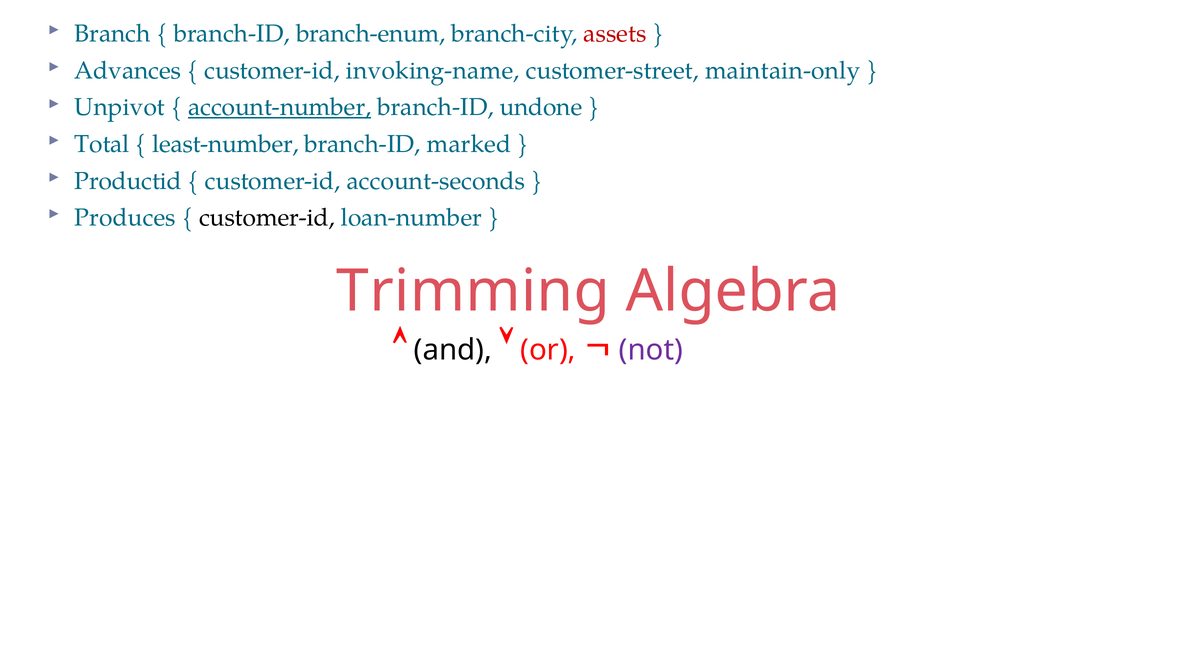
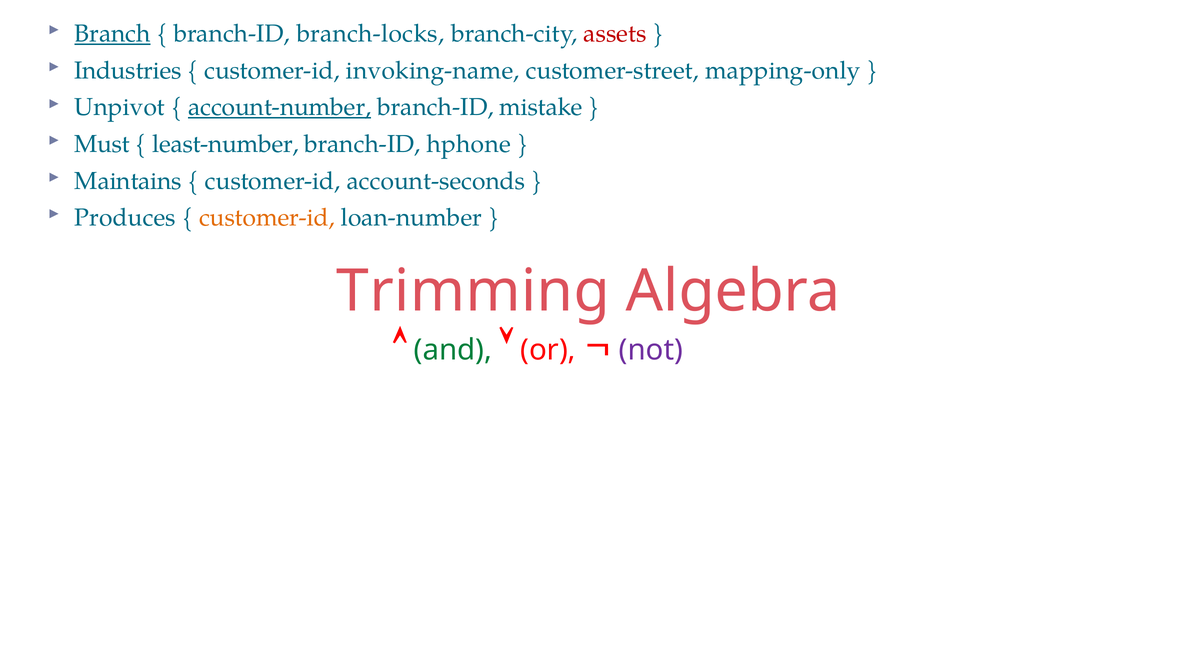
Branch underline: none -> present (113, 34)
branch-enum: branch-enum -> branch-locks (370, 34)
Advances: Advances -> Industries (128, 71)
maintain-only: maintain-only -> mapping-only (783, 71)
undone: undone -> mistake (541, 107)
Total: Total -> Must (102, 144)
marked: marked -> hphone (469, 144)
Productid: Productid -> Maintains (128, 181)
customer-id colour: black -> orange (267, 218)
and colour: black -> green (453, 350)
